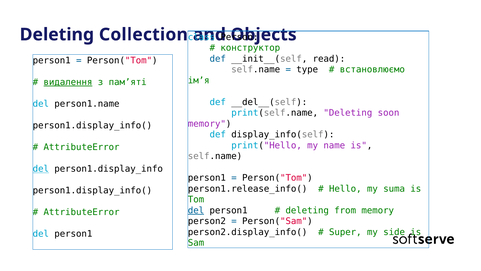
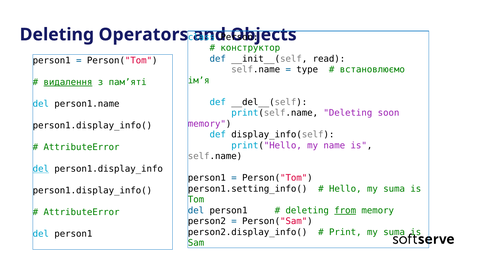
Collection: Collection -> Operators (143, 35)
person1.release_info(: person1.release_info( -> person1.setting_info( (248, 189)
del underline: present -> none (196, 210)
from underline: none -> present (345, 210)
Super: Super -> Print (345, 232)
side: side -> suma (394, 232)
